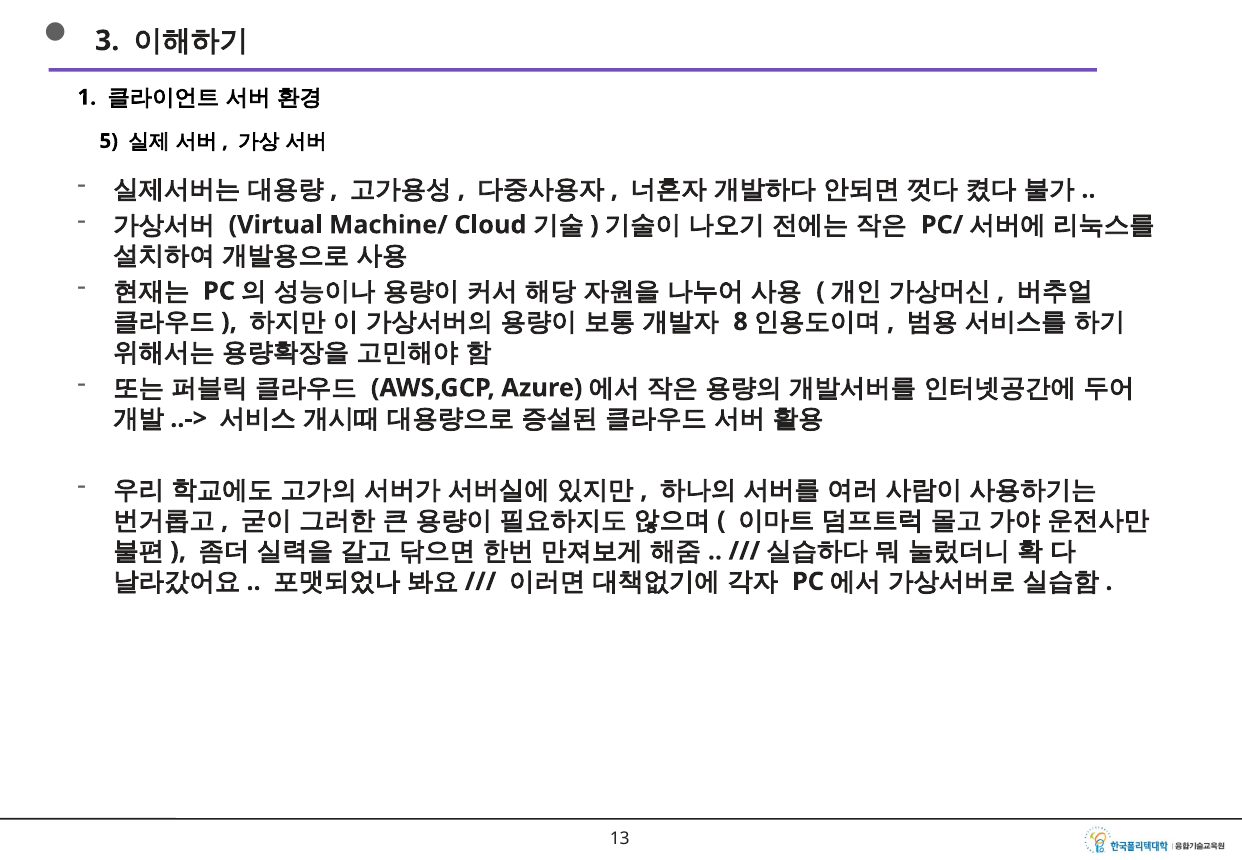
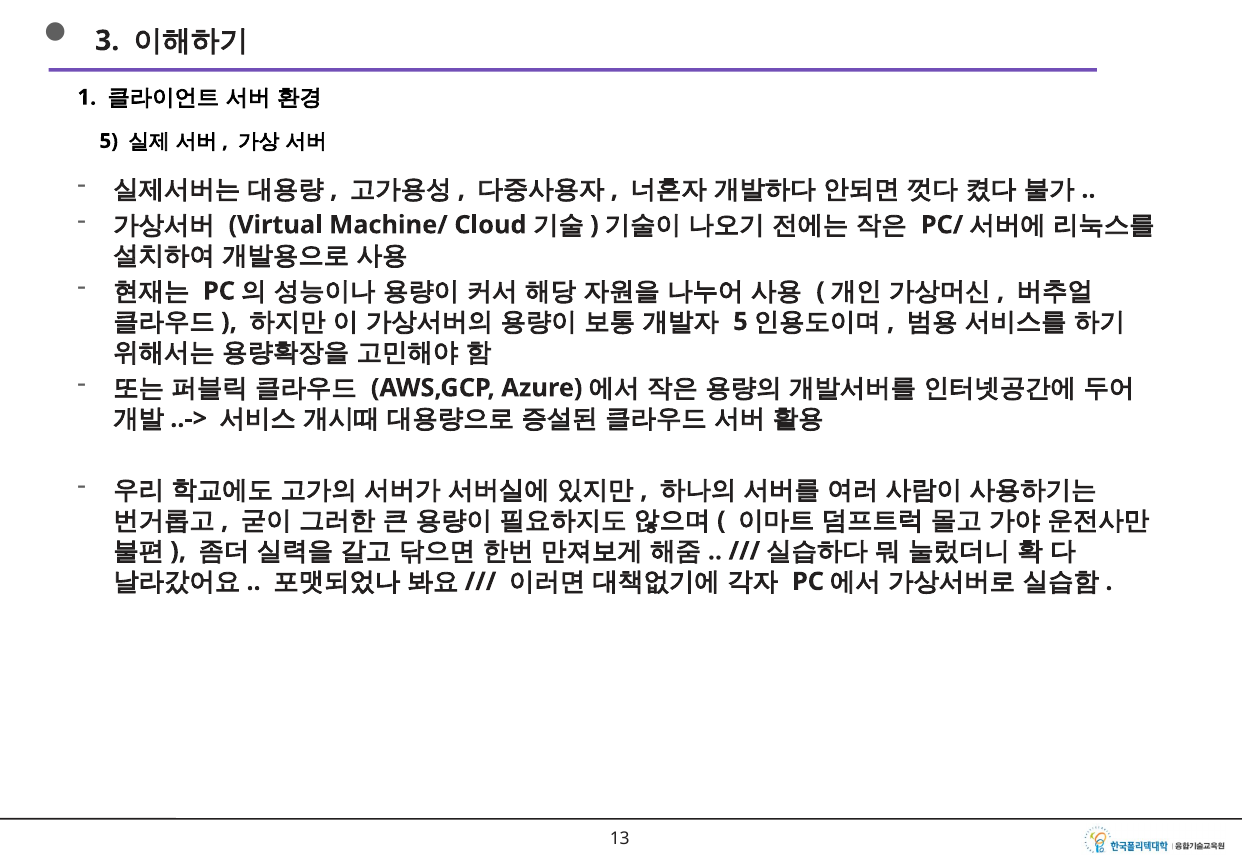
8: 8 -> 5 (741, 322)
